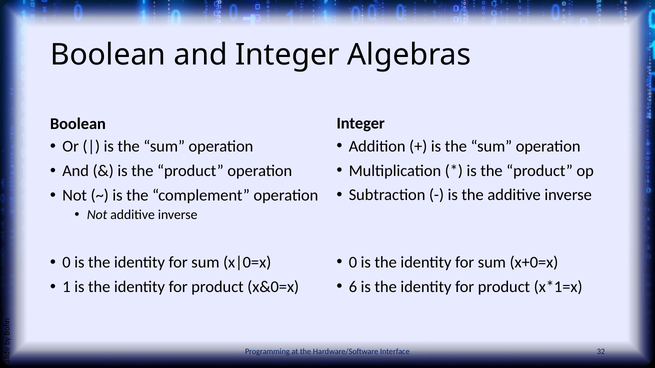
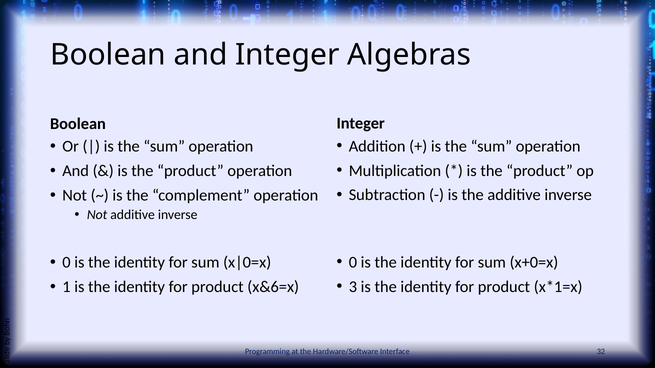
6: 6 -> 3 (353, 287)
x&0=x: x&0=x -> x&6=x (273, 287)
